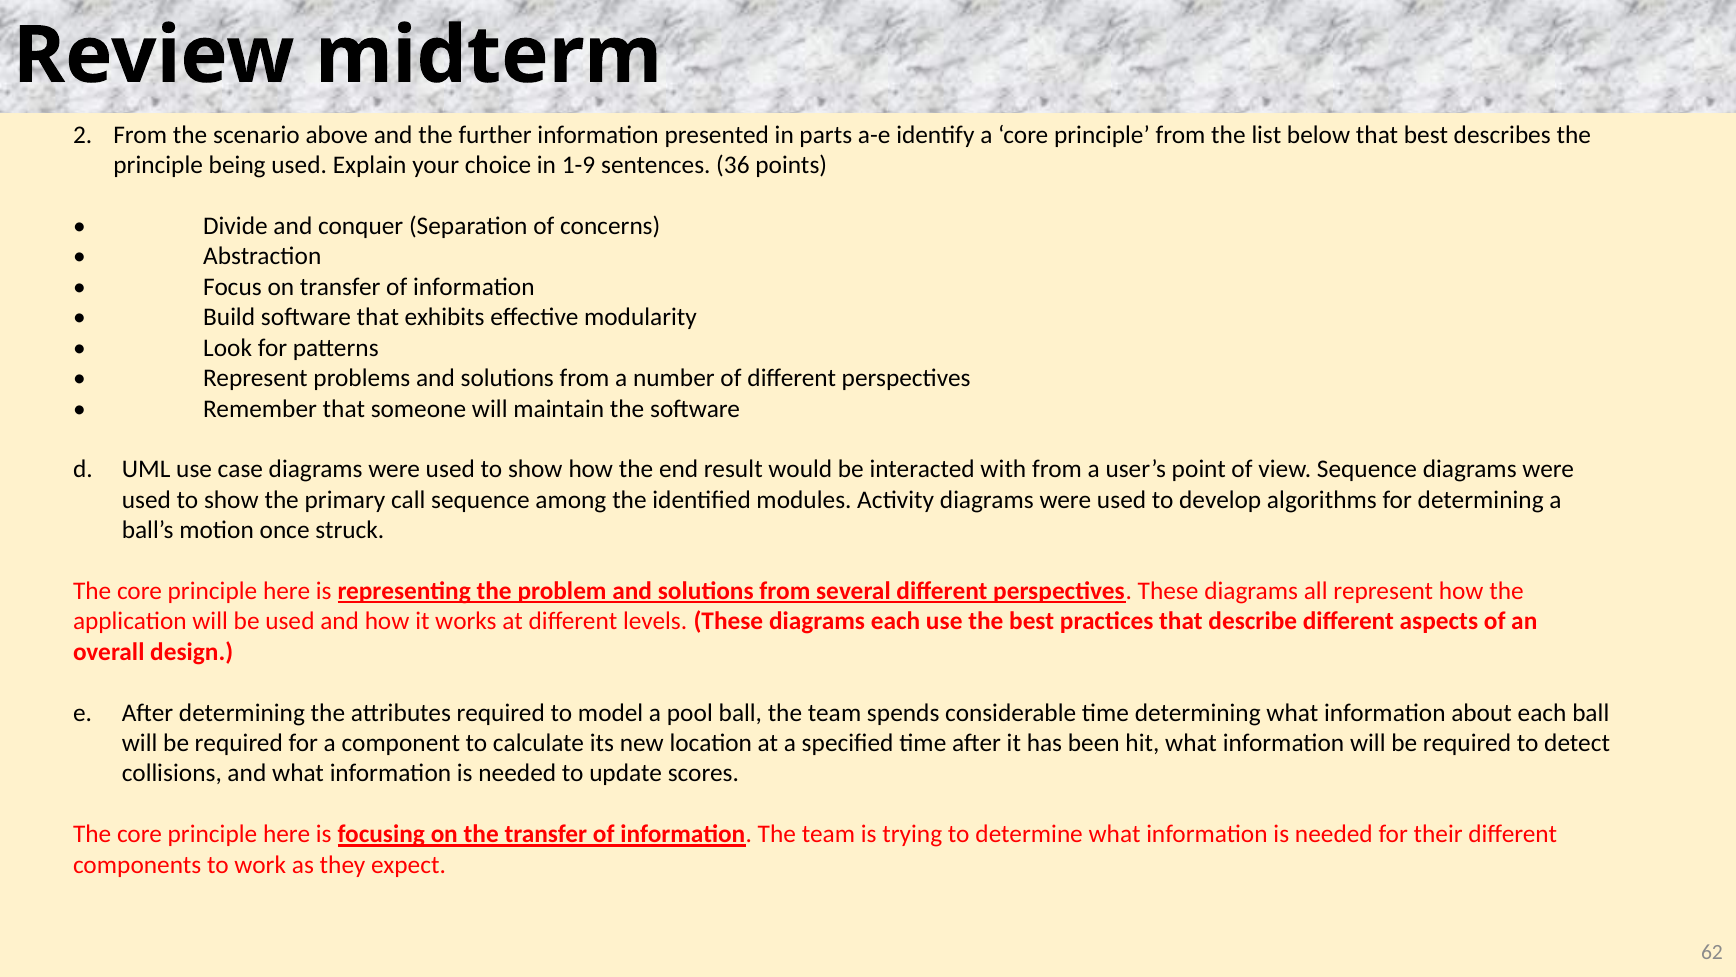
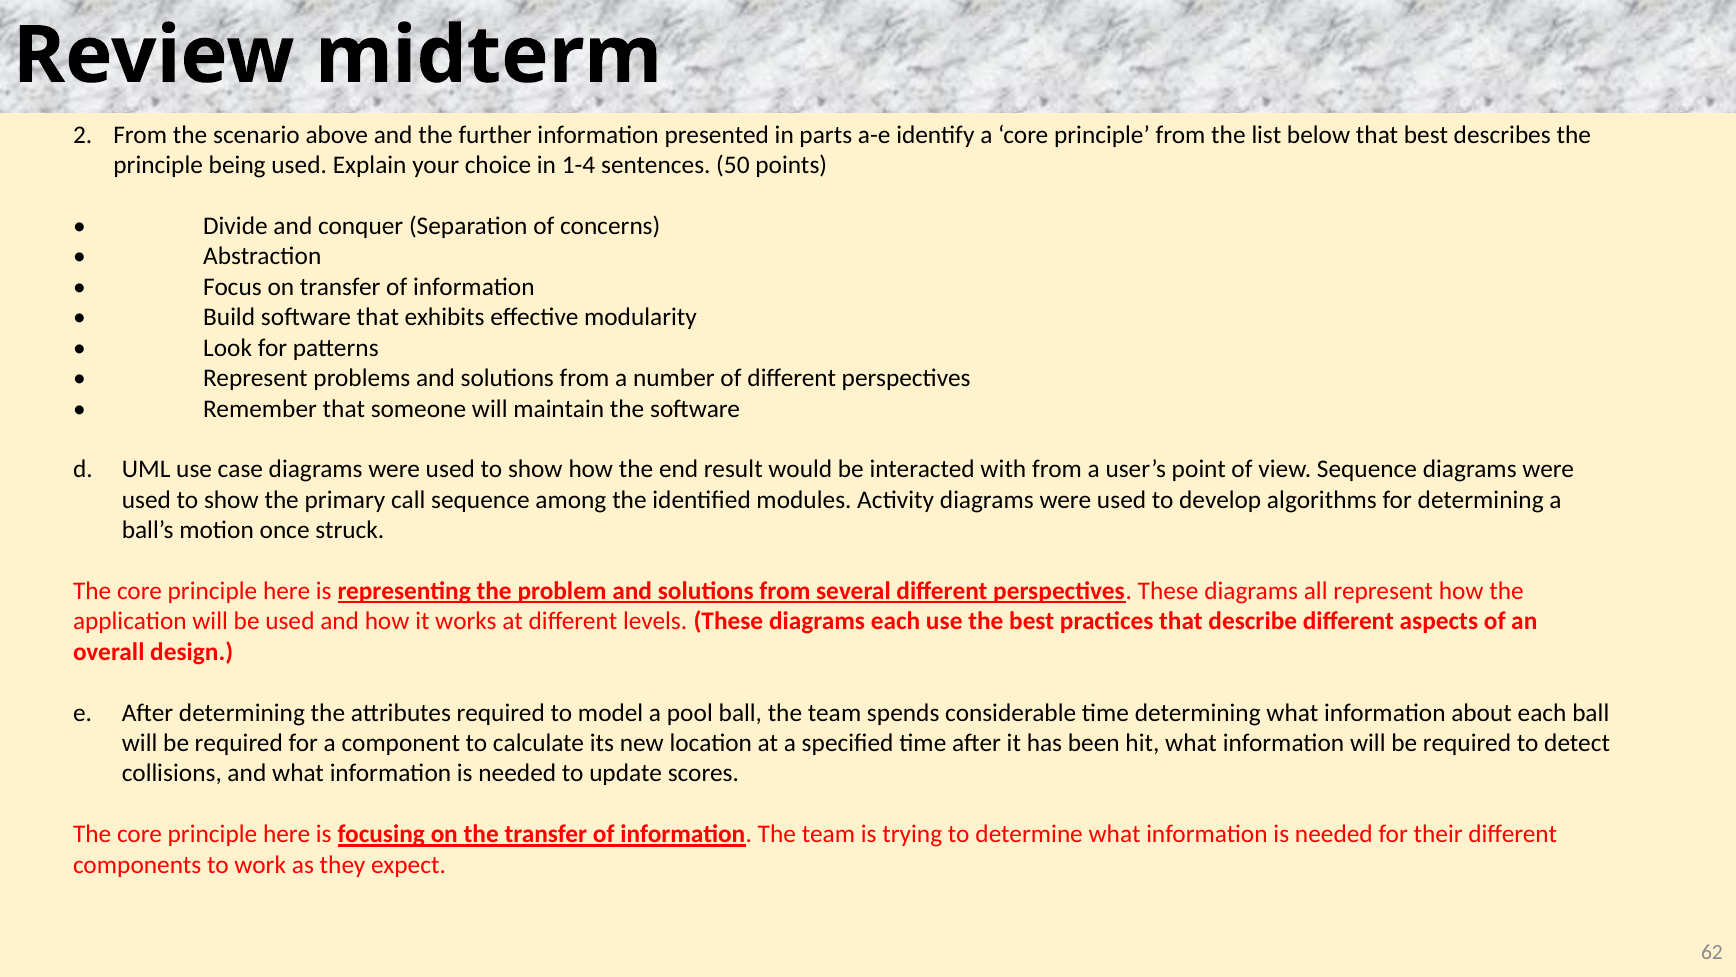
1-9: 1-9 -> 1-4 (579, 165)
36: 36 -> 50 (733, 165)
